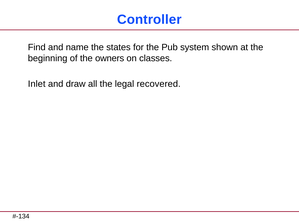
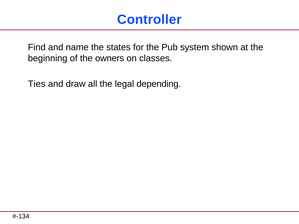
Inlet: Inlet -> Ties (37, 84)
recovered: recovered -> depending (159, 84)
